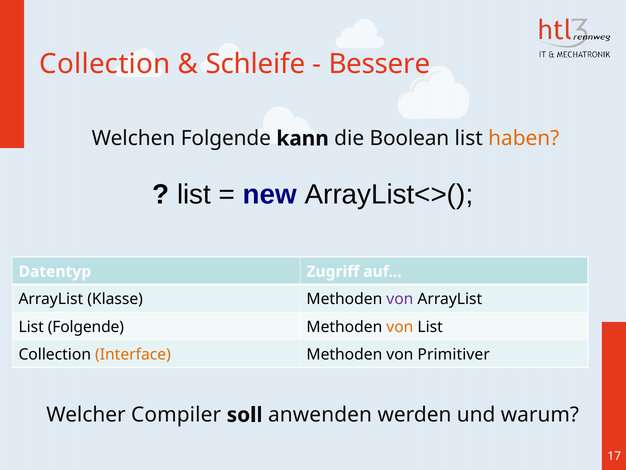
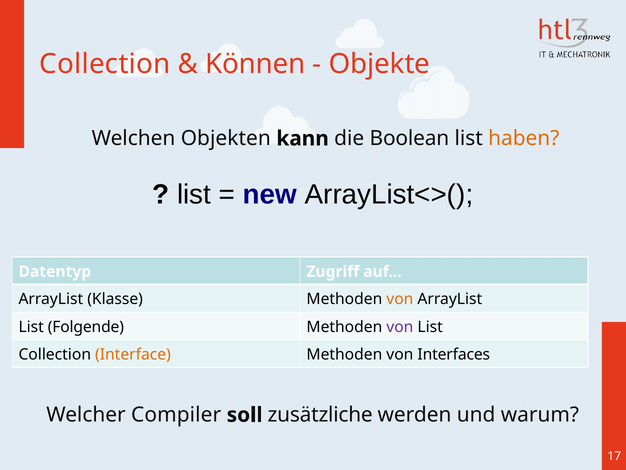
Schleife: Schleife -> Können (255, 64)
Bessere: Bessere -> Objekte (379, 64)
Welchen Folgende: Folgende -> Objekten (226, 138)
von colour: purple -> orange (400, 299)
von colour: orange -> purple (400, 326)
Primitiver: Primitiver -> Interfaces (454, 354)
anwenden: anwenden -> zusätzliche (320, 415)
